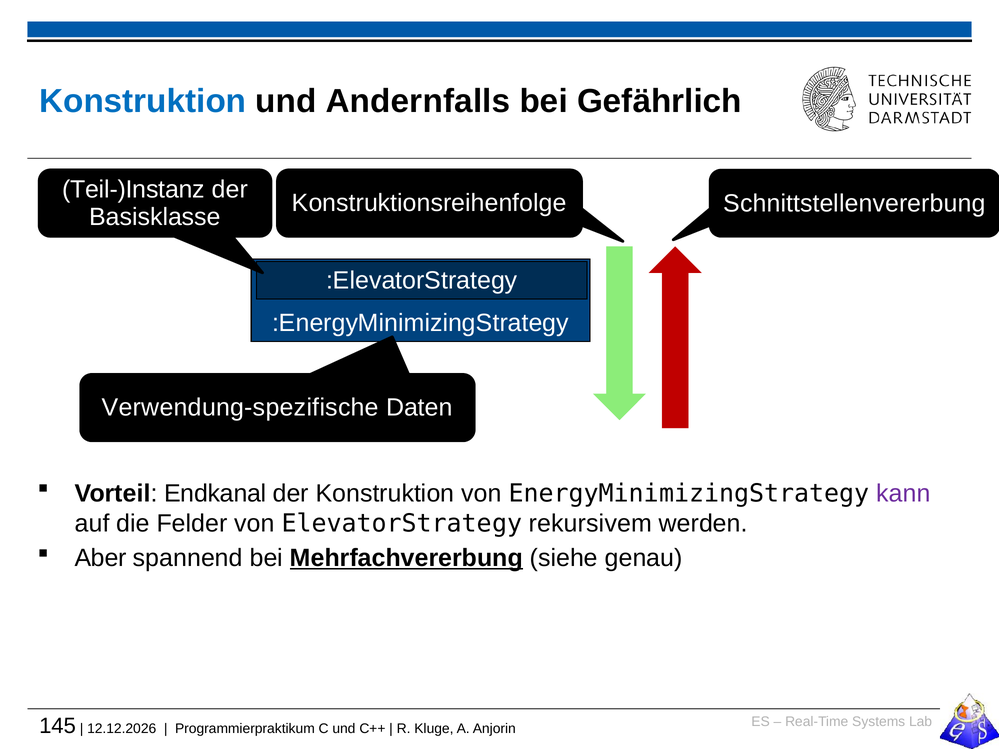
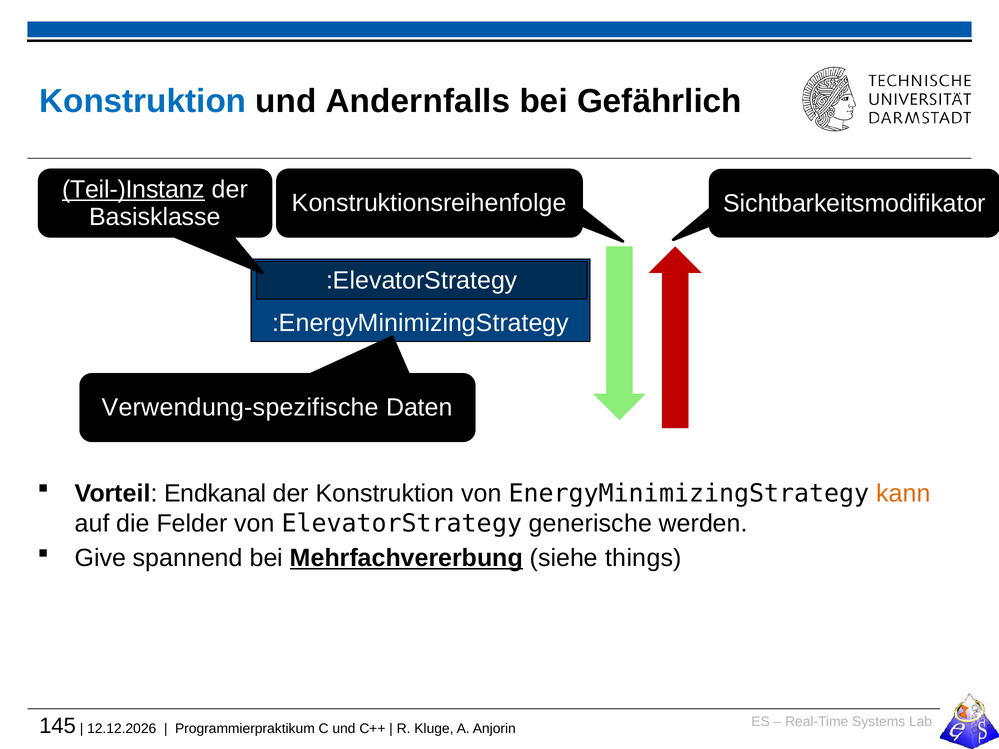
Teil-)Instanz underline: none -> present (134, 189)
Schnittstellenvererbung: Schnittstellenvererbung -> Sichtbarkeitsmodifikator (855, 203)
kann colour: purple -> orange (904, 494)
rekursivem: rekursivem -> generische (590, 523)
Aber: Aber -> Give (100, 558)
genau: genau -> things (644, 558)
